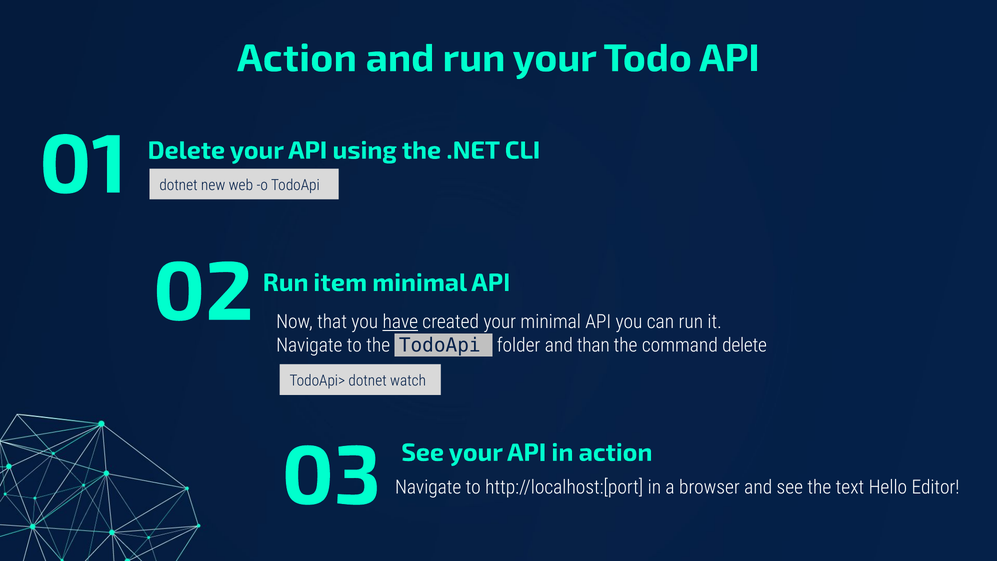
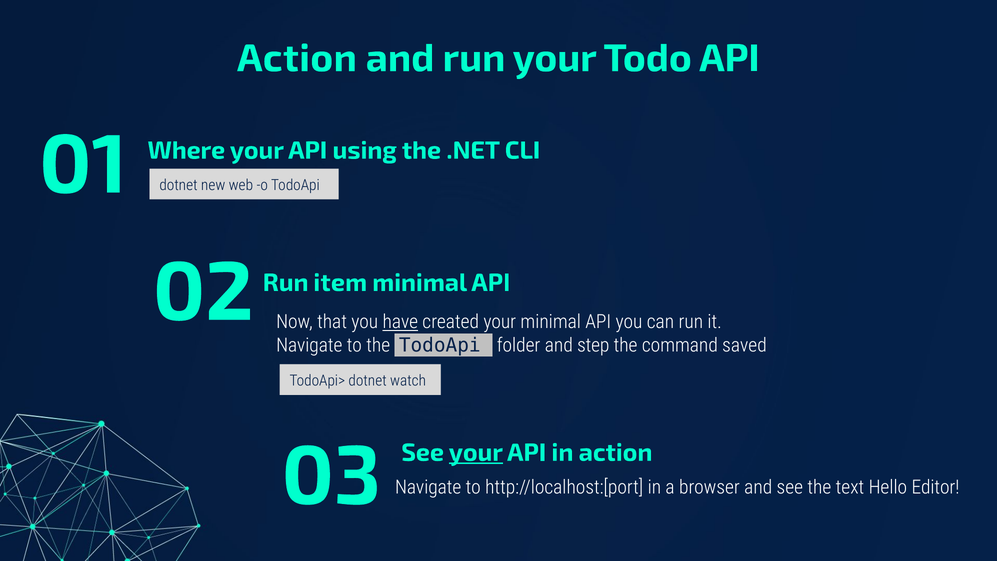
Delete: Delete -> Where (186, 150)
than: than -> step (593, 345)
command delete: delete -> saved (744, 345)
your underline: none -> present (476, 452)
